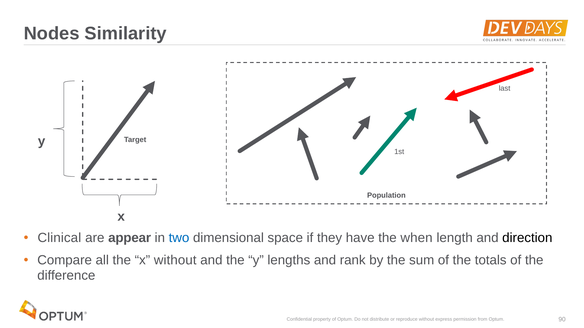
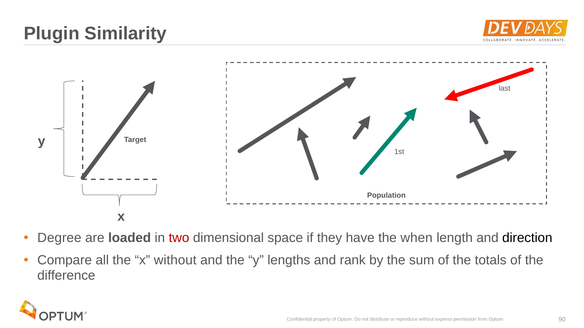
Nodes: Nodes -> Plugin (52, 33)
Clinical: Clinical -> Degree (59, 238)
appear: appear -> loaded (130, 238)
two colour: blue -> red (179, 238)
